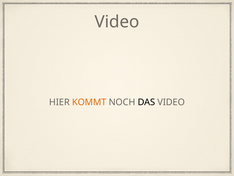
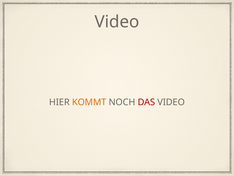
DAS colour: black -> red (146, 102)
